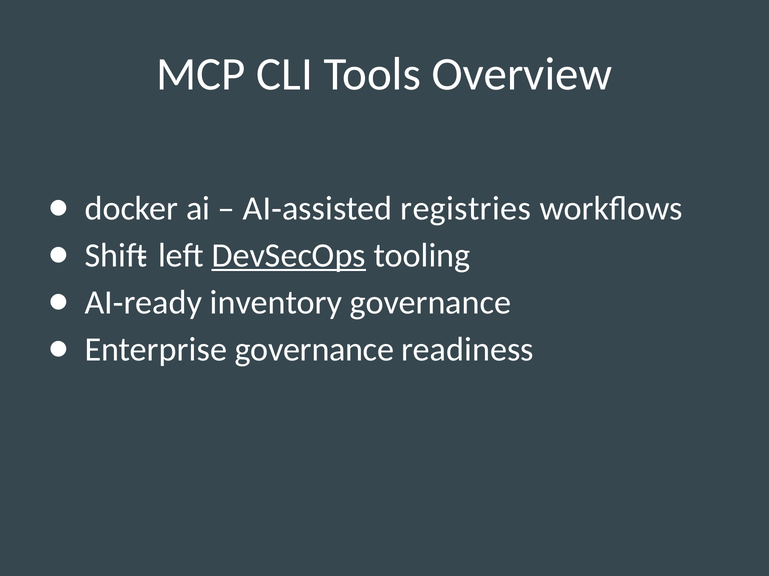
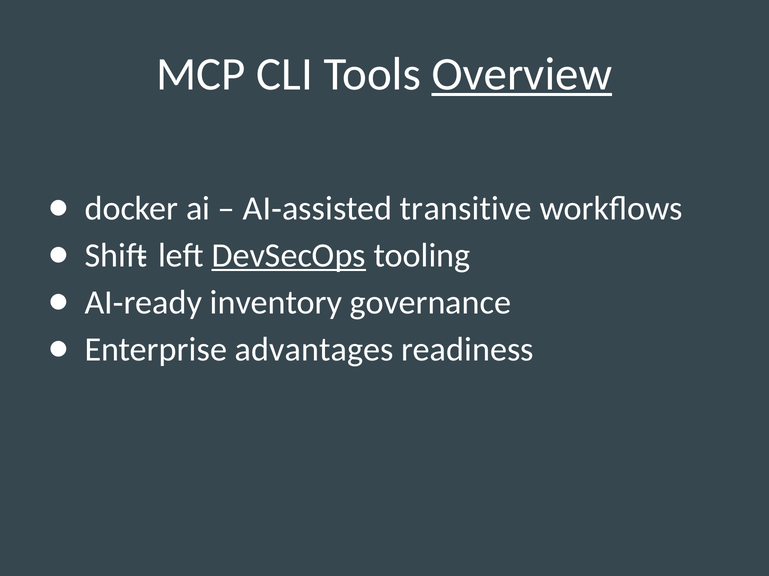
Overview underline: none -> present (522, 74)
registries: registries -> transitive (466, 209)
Enterprise governance: governance -> advantages (314, 350)
